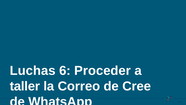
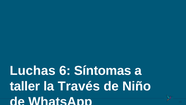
Proceder: Proceder -> Síntomas (103, 70)
Correo: Correo -> Través (79, 86)
Cree: Cree -> Niño (137, 86)
